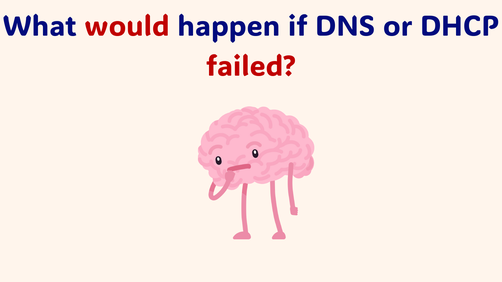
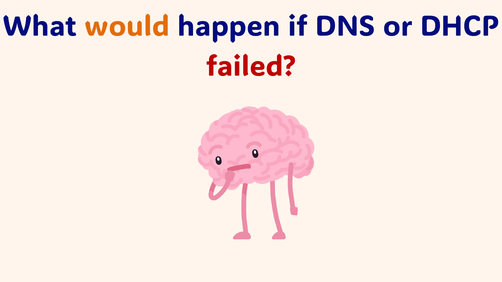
would colour: red -> orange (127, 26)
